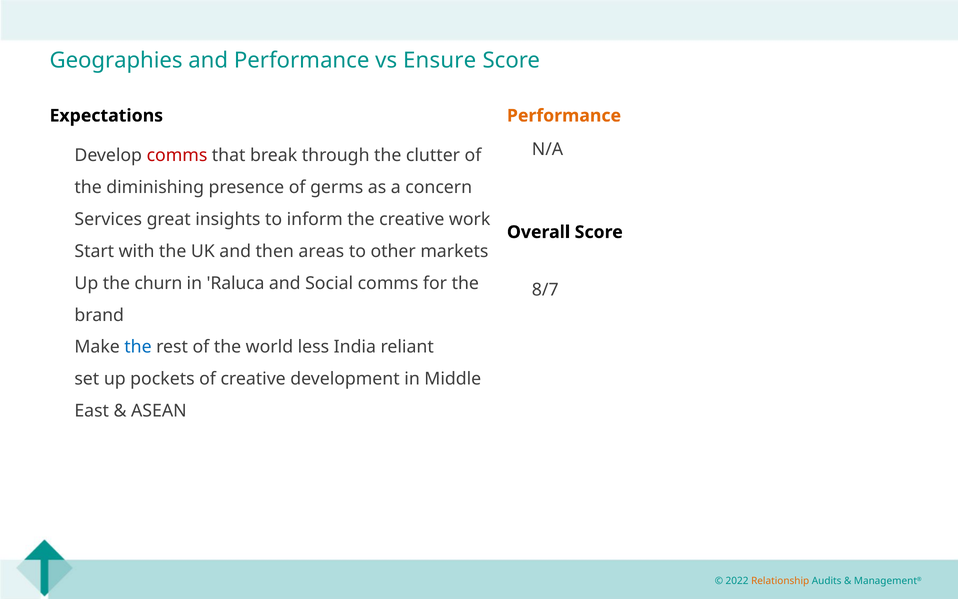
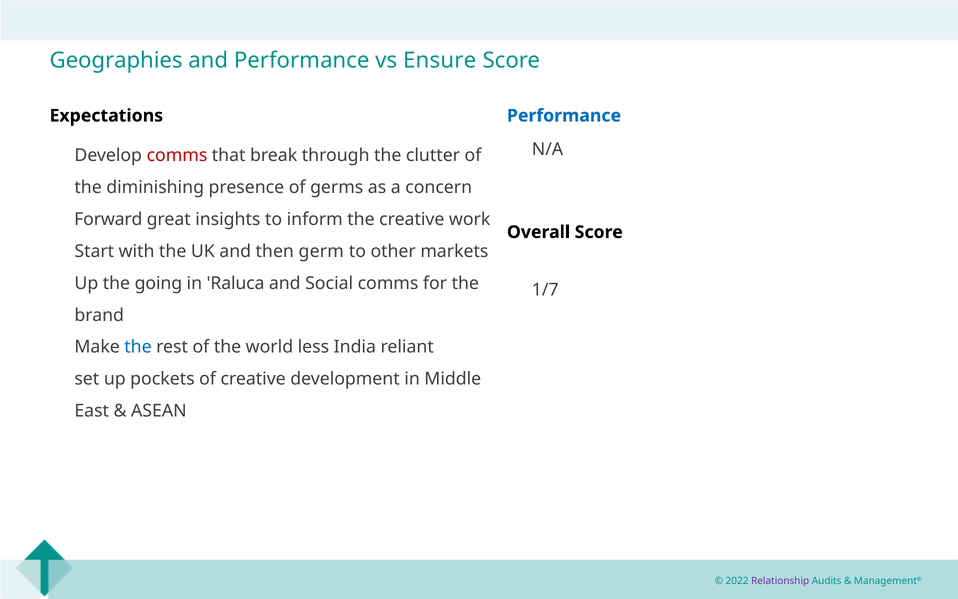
Performance colour: orange -> blue (564, 116)
Services: Services -> Forward (108, 219)
areas: areas -> germ (321, 251)
churn: churn -> going (158, 283)
8/7: 8/7 -> 1/7 (545, 290)
Relationship colour: orange -> purple (780, 580)
